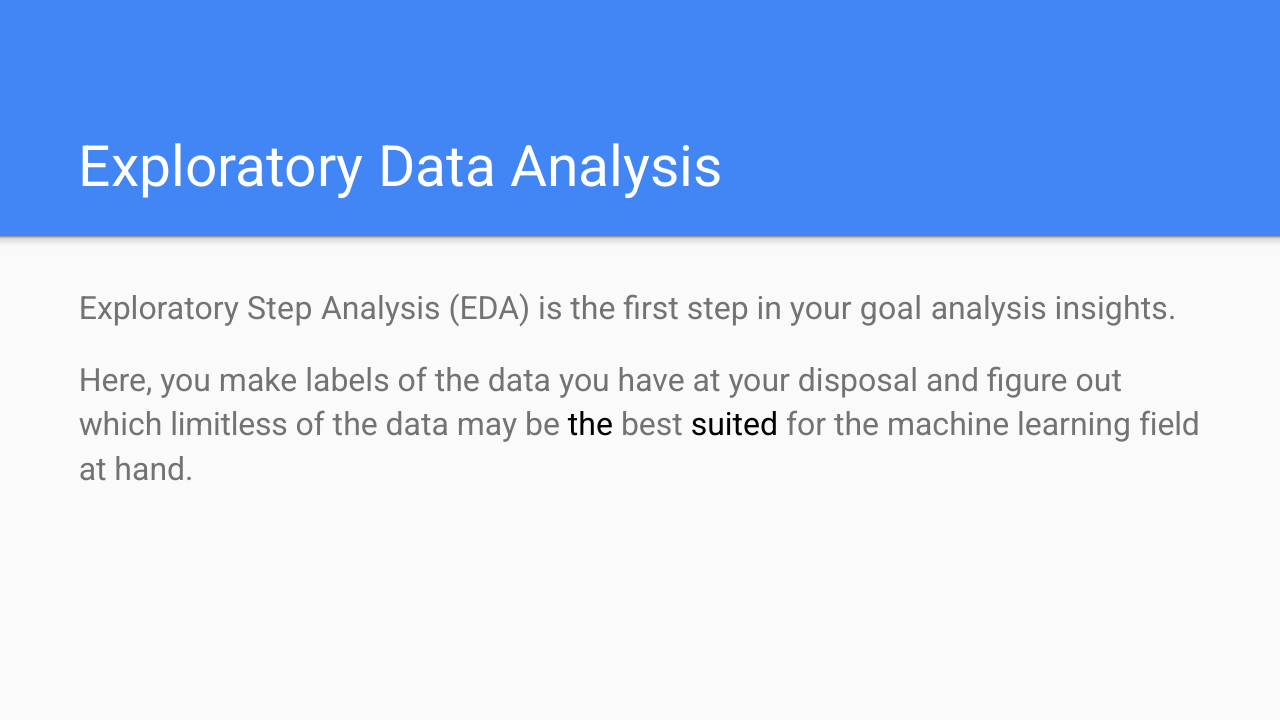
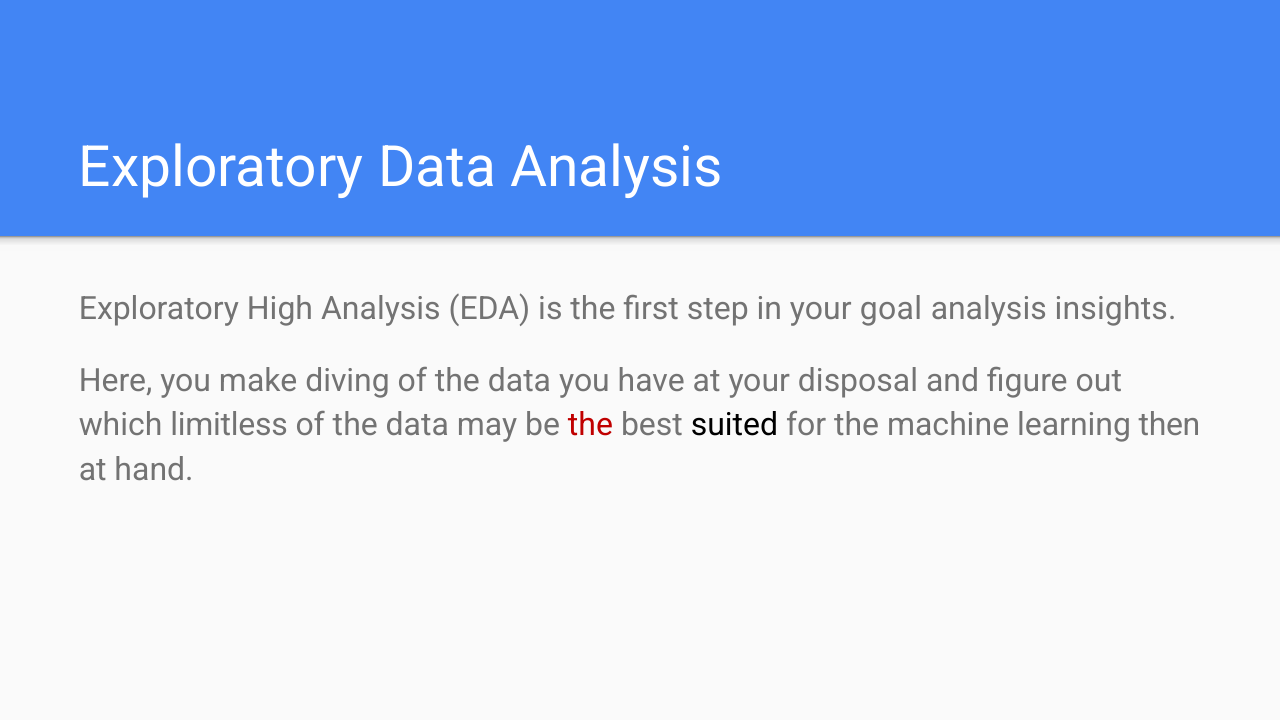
Exploratory Step: Step -> High (280, 309)
labels: labels -> diving (348, 381)
the colour: black -> red (591, 425)
field: field -> then (1170, 425)
